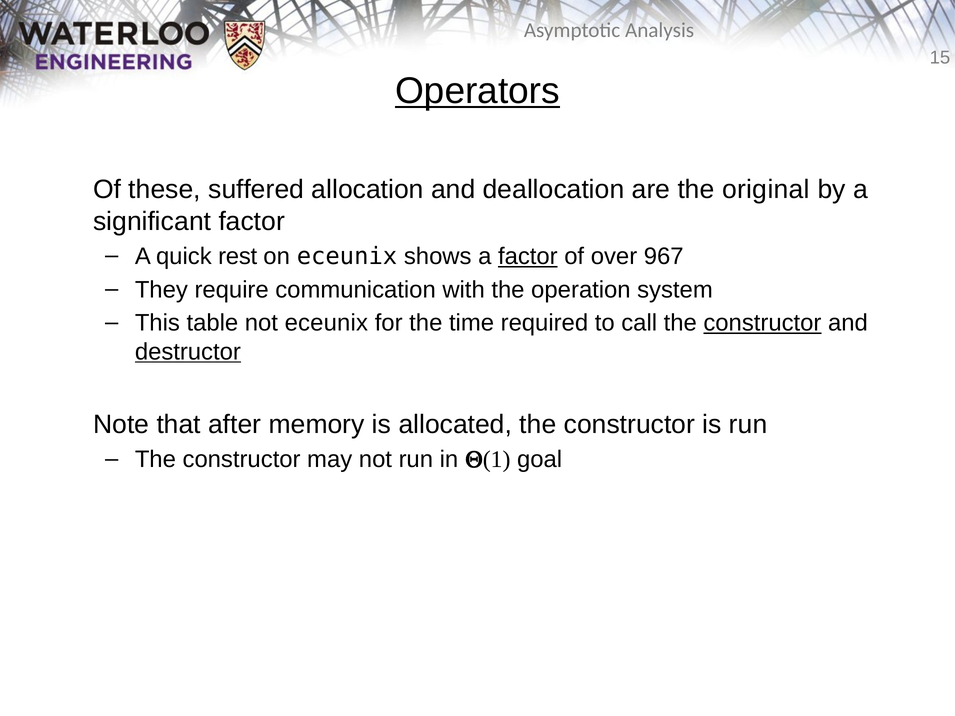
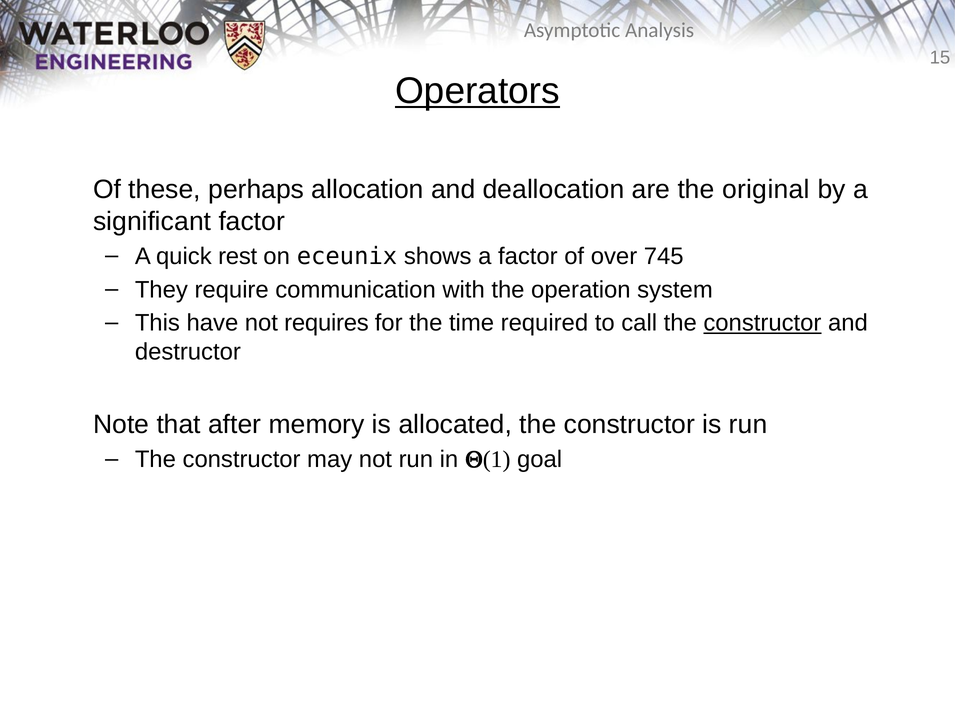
suffered: suffered -> perhaps (256, 190)
factor underline: present -> none (528, 256)
967: 967 -> 745 (664, 256)
table: table -> have (212, 323)
not eceunix: eceunix -> requires (326, 323)
destructor underline: present -> none (188, 352)
